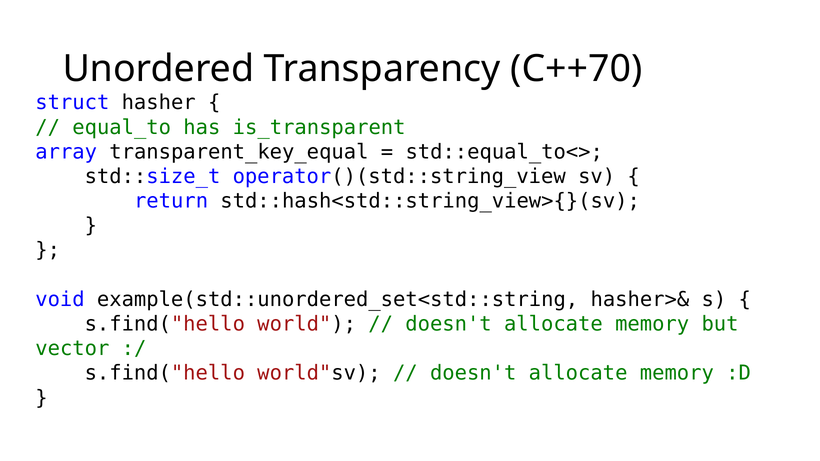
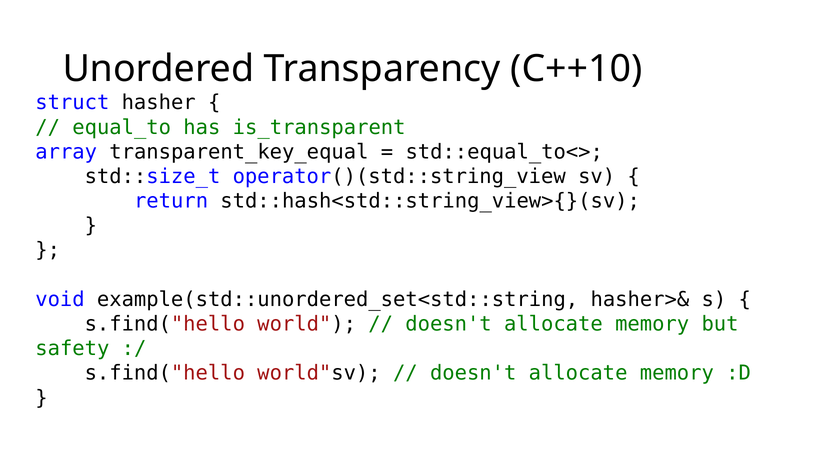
C++70: C++70 -> C++10 (576, 69)
vector: vector -> safety (72, 349)
